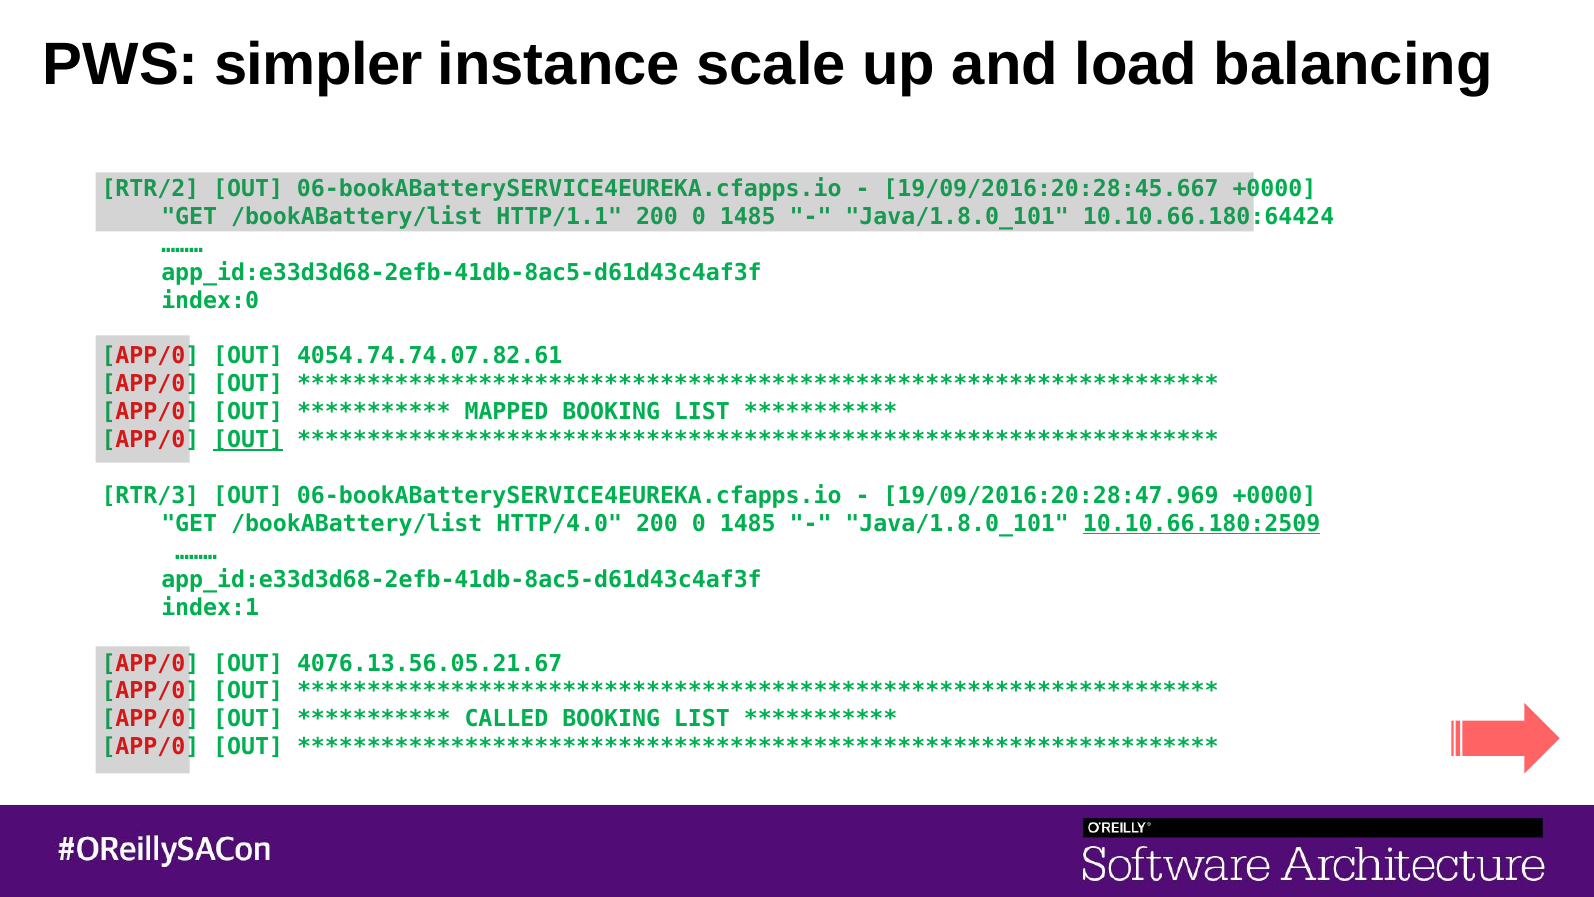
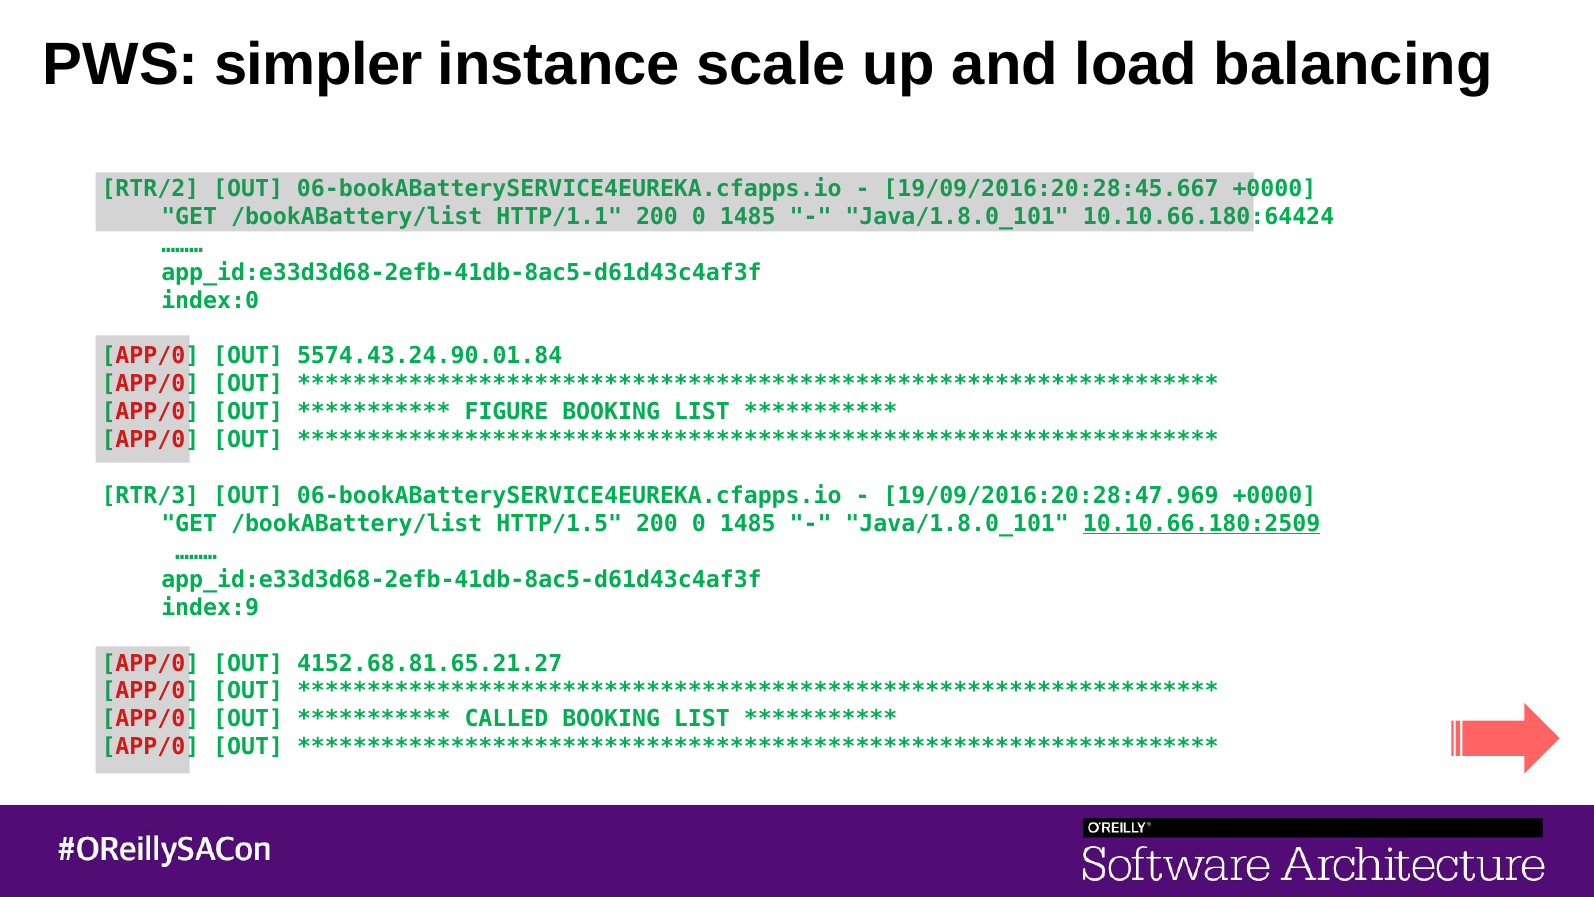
4054.74.74.07.82.61: 4054.74.74.07.82.61 -> 5574.43.24.90.01.84 (430, 356)
MAPPED: MAPPED -> FIGURE (506, 412)
OUT underline: present -> none (248, 440)
HTTP/4.0: HTTP/4.0 -> HTTP/1.5 (559, 524)
index:1: index:1 -> index:9 (210, 607)
4076.13.56.05.21.67: 4076.13.56.05.21.67 -> 4152.68.81.65.21.27 (430, 663)
